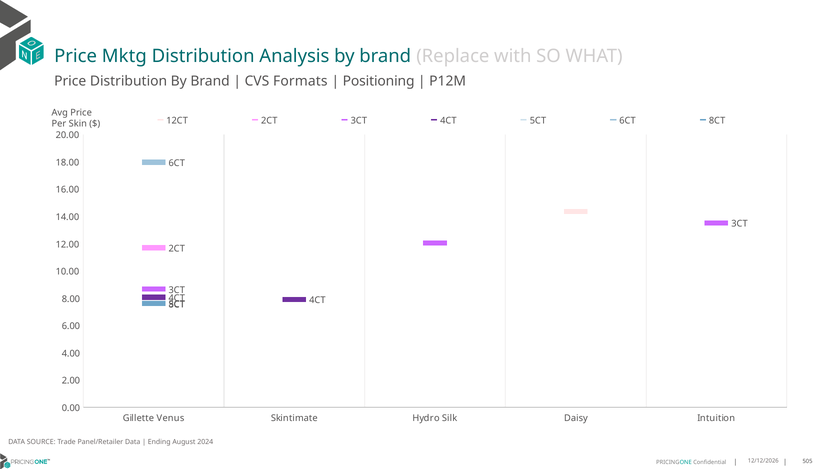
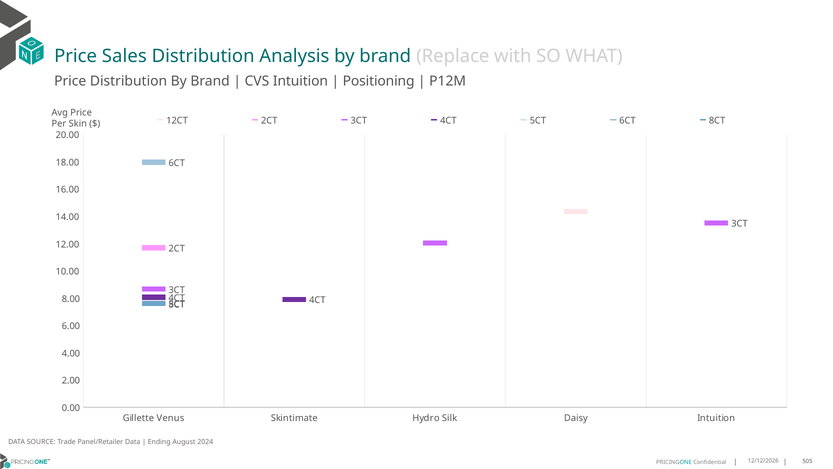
Mktg: Mktg -> Sales (124, 56)
CVS Formats: Formats -> Intuition (300, 81)
